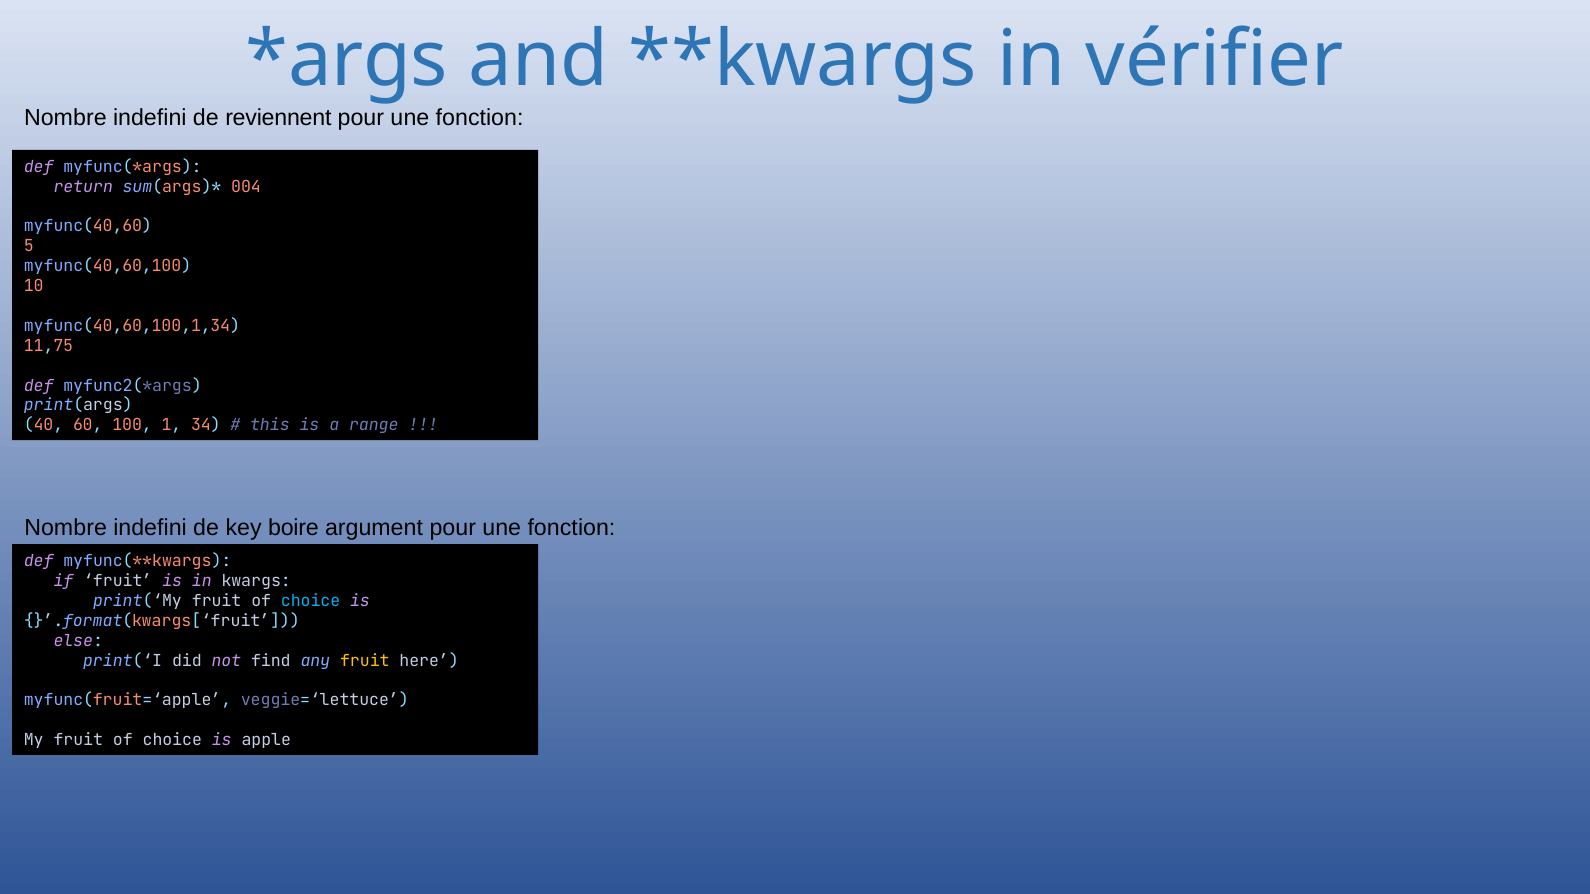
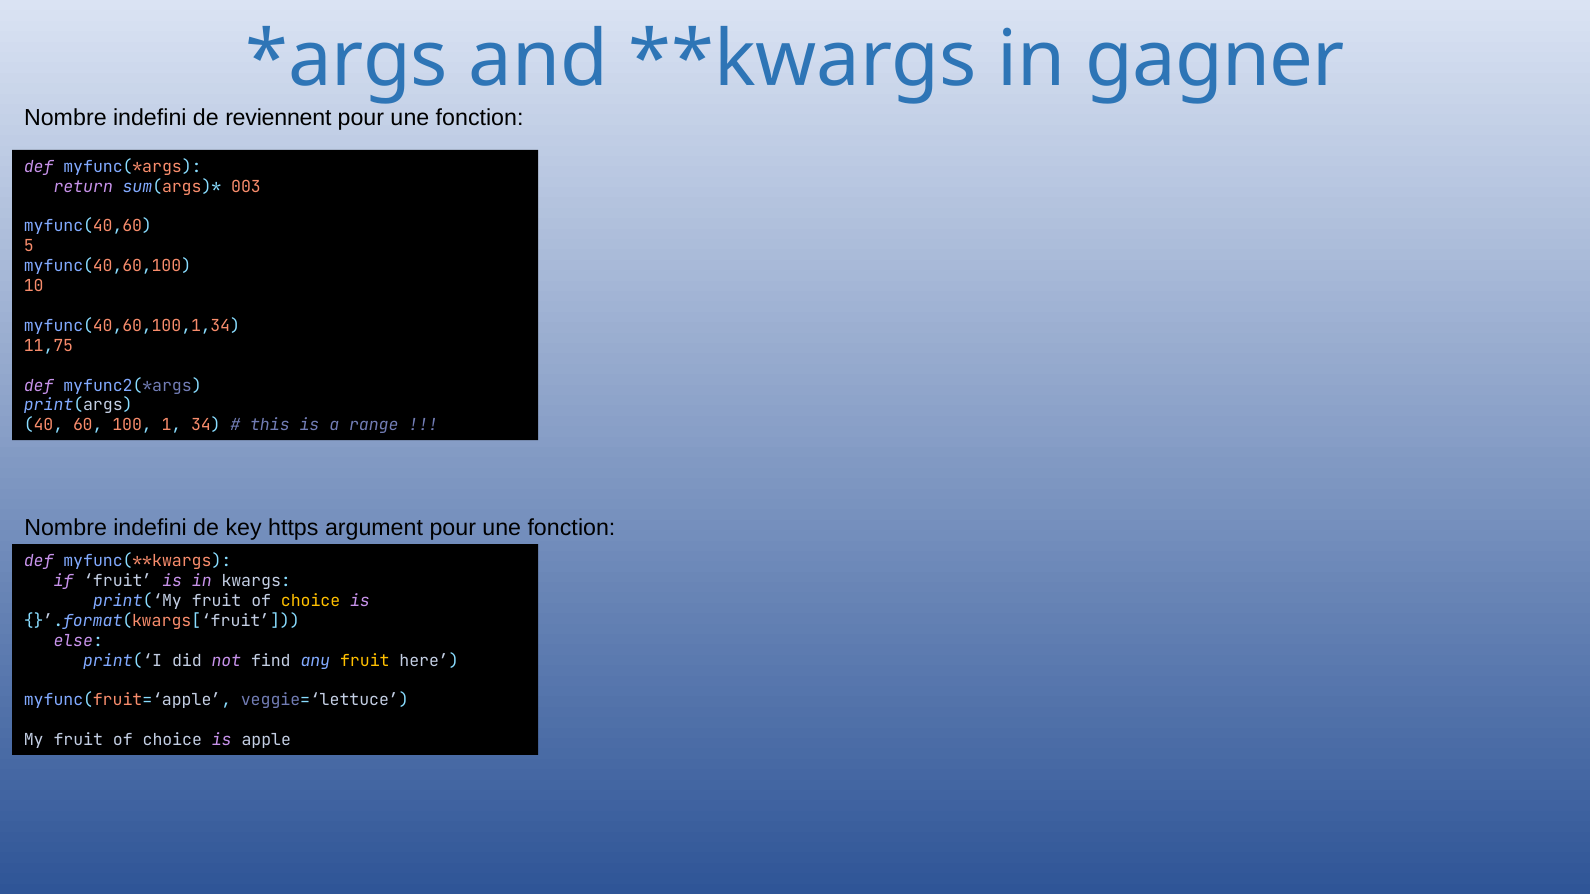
vérifier: vérifier -> gagner (1215, 60)
004: 004 -> 003 (246, 187)
boire: boire -> https (293, 528)
choice colour: light blue -> yellow (311, 601)
